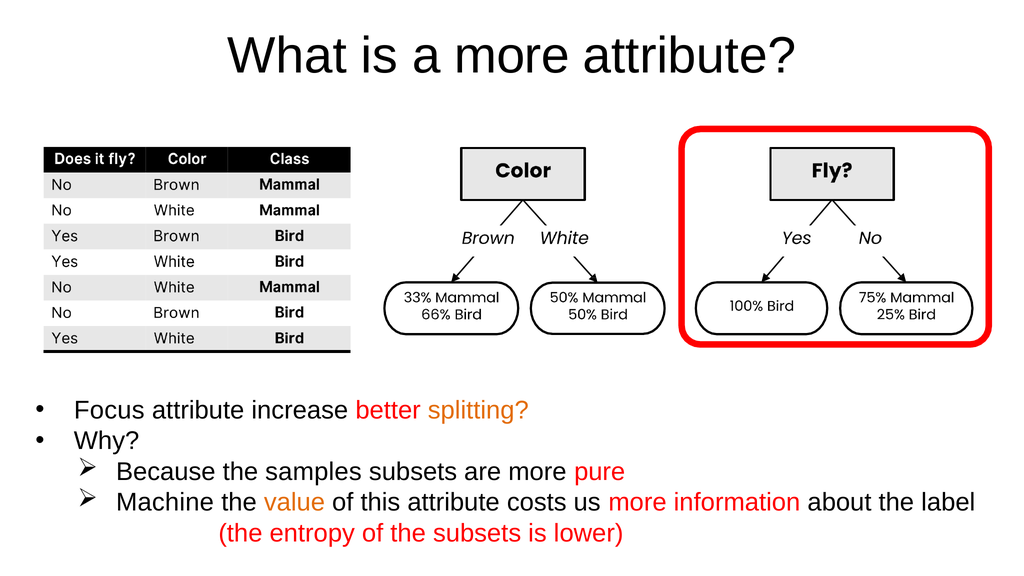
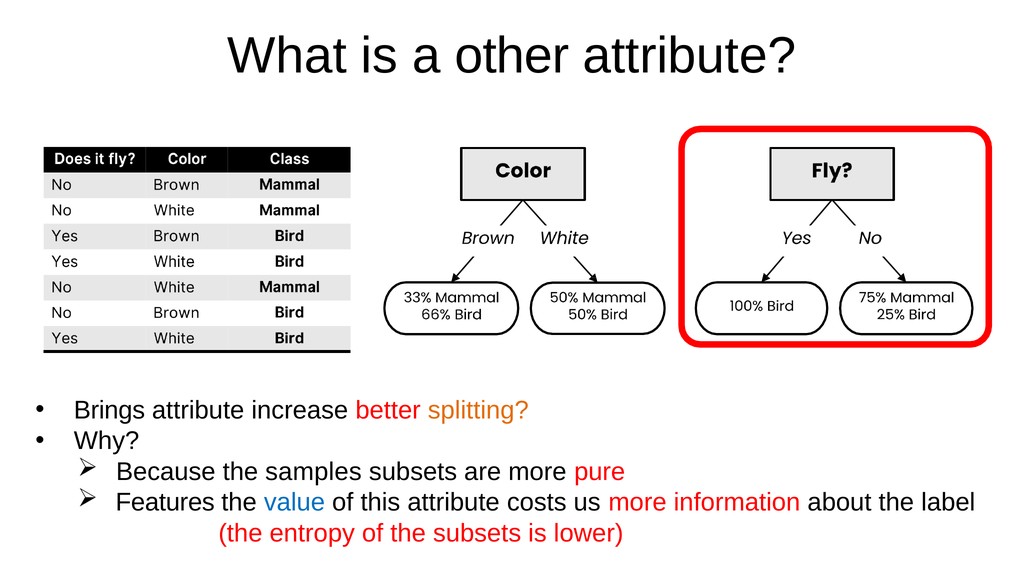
a more: more -> other (512, 56)
Focus: Focus -> Brings (110, 410)
Machine: Machine -> Features (165, 503)
value colour: orange -> blue (294, 503)
